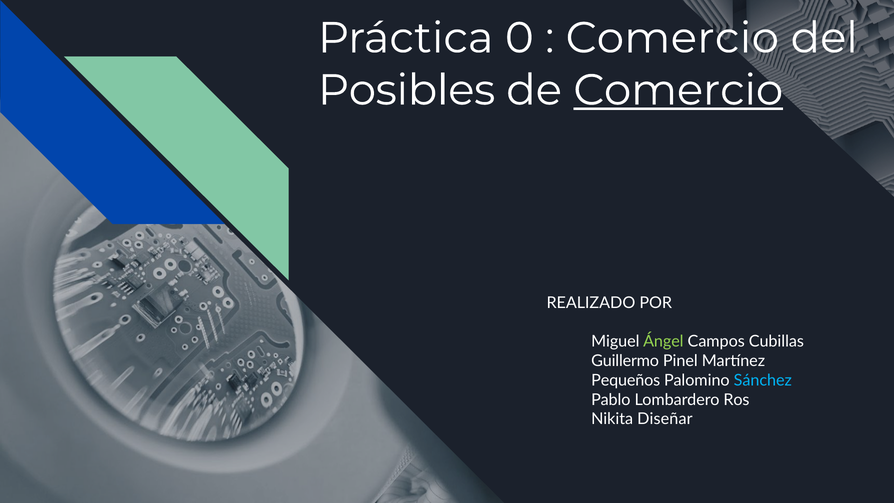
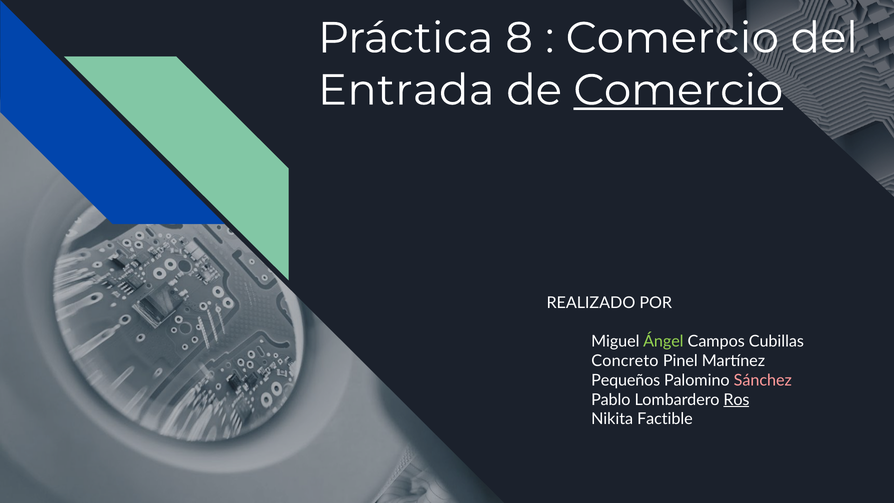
0: 0 -> 8 (519, 38)
Posibles: Posibles -> Entrada (406, 90)
Guillermo: Guillermo -> Concreto (625, 361)
Sánchez colour: light blue -> pink (763, 380)
Ros underline: none -> present (736, 400)
Diseñar: Diseñar -> Factible (665, 419)
